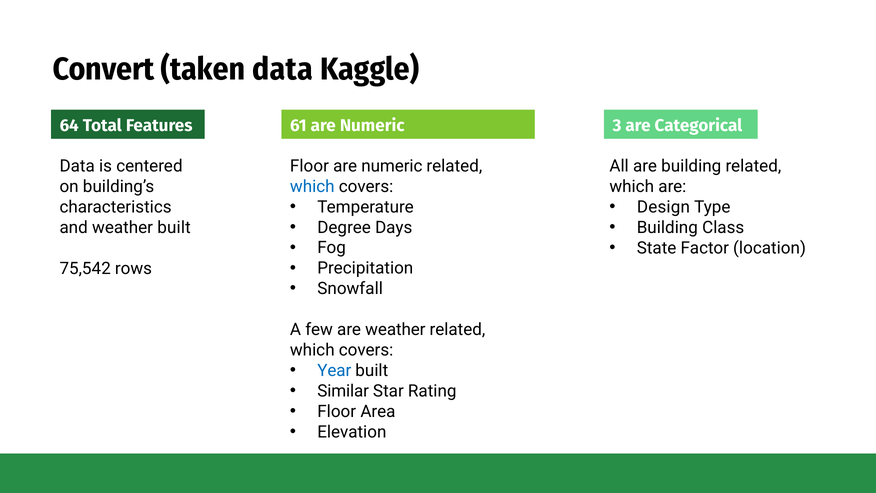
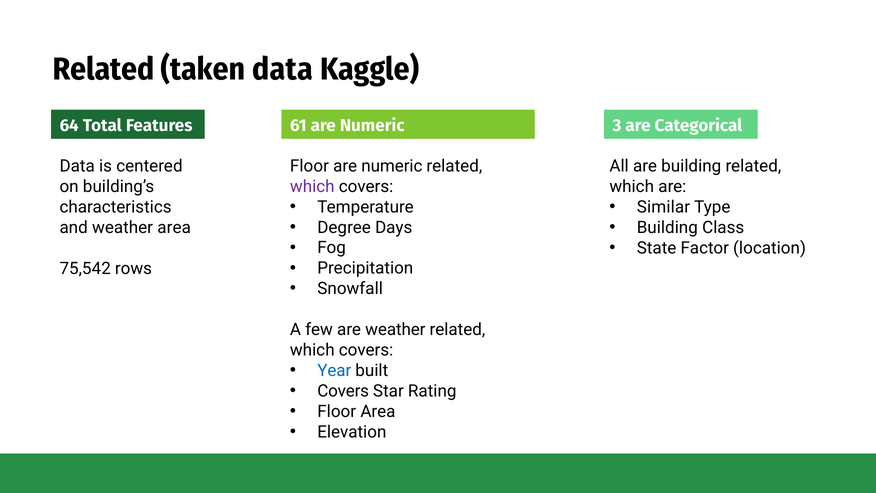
Convert: Convert -> Related (103, 69)
which colour: blue -> purple (312, 186)
Design: Design -> Similar (663, 207)
weather built: built -> area (174, 227)
Similar: Similar -> Covers (343, 391)
